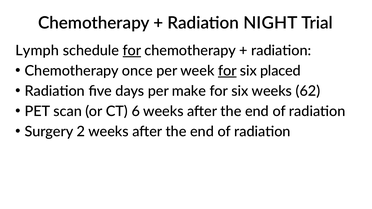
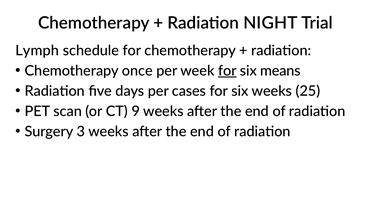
for underline: present -> none (132, 51)
placed: placed -> means (280, 71)
make: make -> cases (189, 91)
62: 62 -> 25 (308, 91)
6: 6 -> 9 (136, 111)
2: 2 -> 3 (81, 132)
